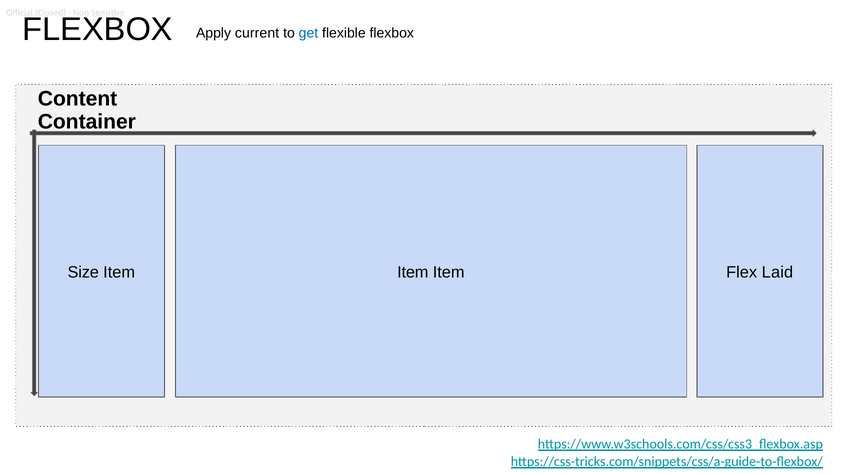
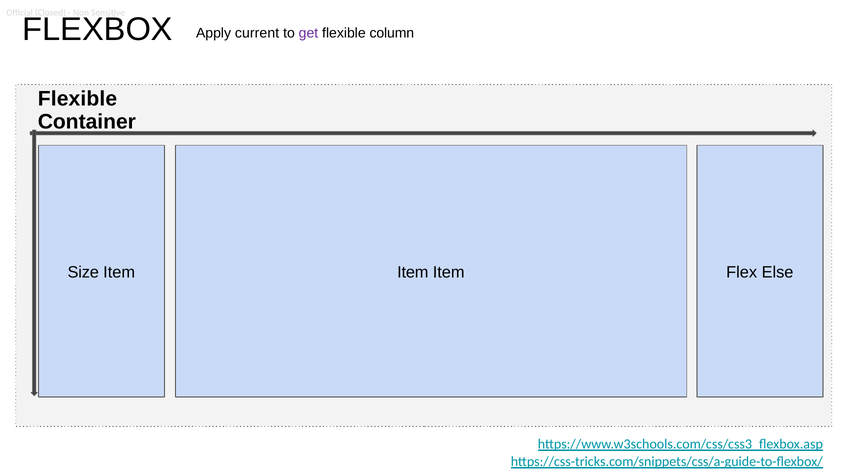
get colour: blue -> purple (308, 33)
flexible flexbox: flexbox -> column (392, 33)
Content: Content -> Flexible (77, 99)
Laid: Laid -> Else (778, 272)
